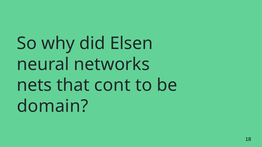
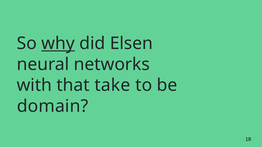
why underline: none -> present (58, 43)
nets: nets -> with (34, 85)
cont: cont -> take (112, 85)
